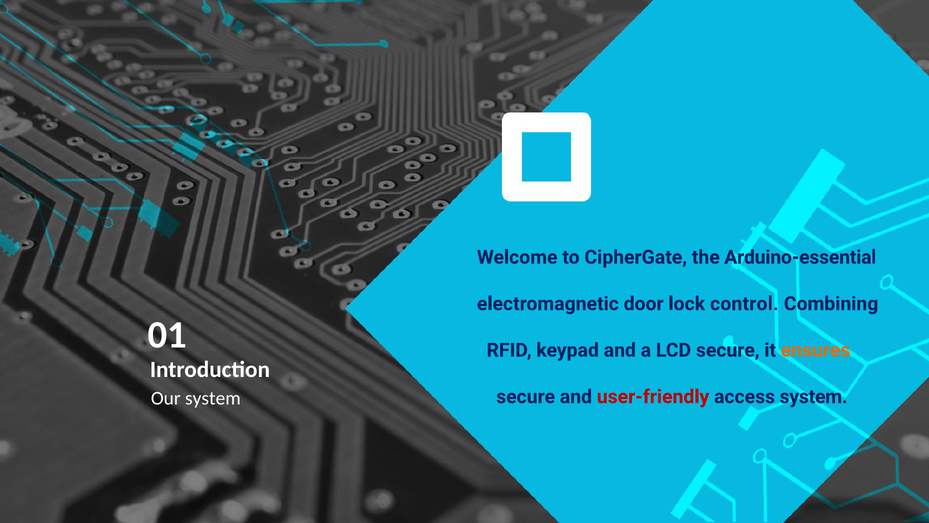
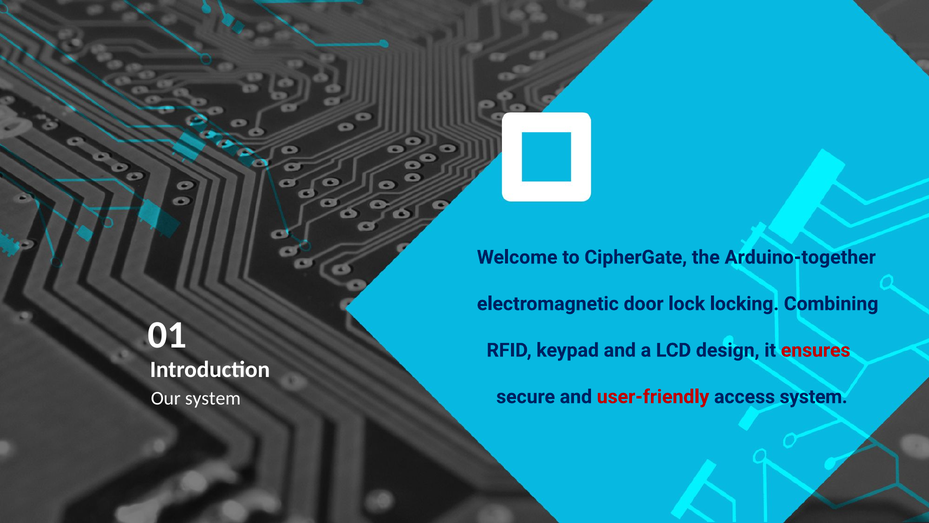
Arduino-essential: Arduino-essential -> Arduino-together (800, 257)
control: control -> locking (744, 304)
LCD secure: secure -> design (728, 350)
ensures colour: orange -> red (816, 350)
